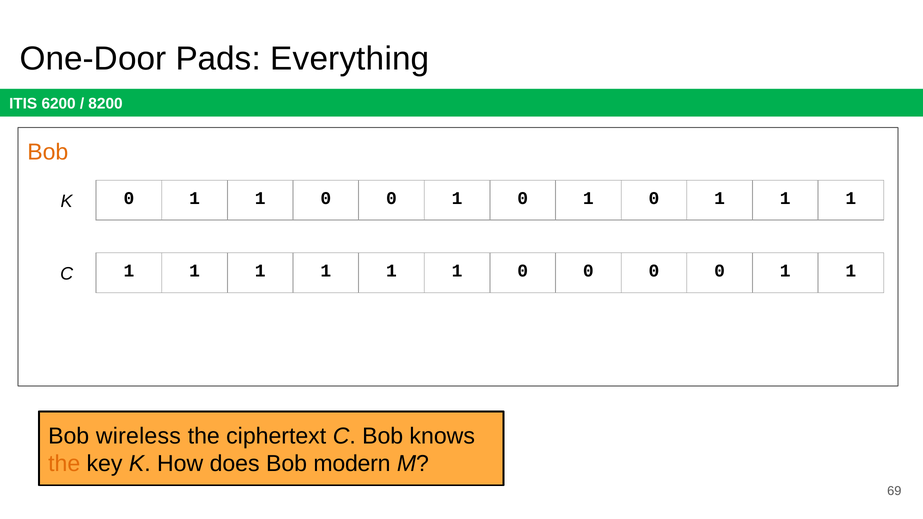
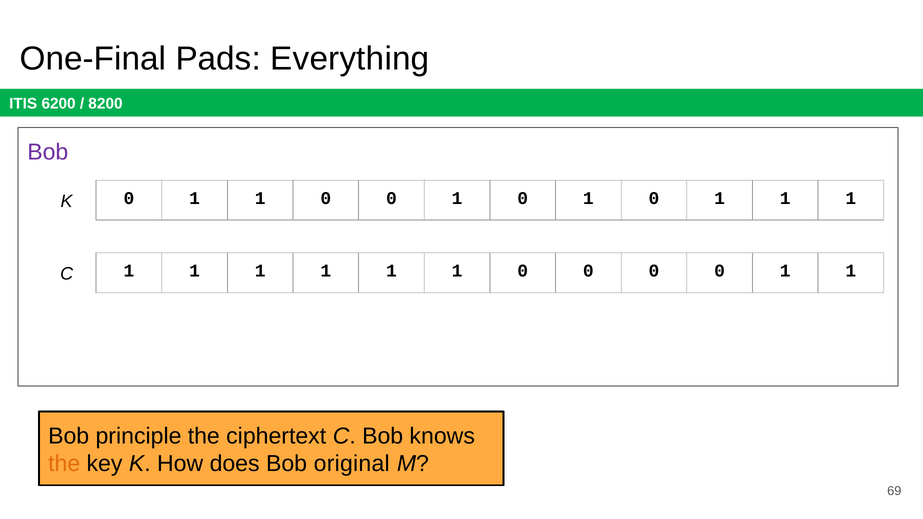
One-Door: One-Door -> One-Final (93, 59)
Bob colour: orange -> purple (48, 152)
wireless: wireless -> principle (138, 436)
modern: modern -> original (352, 464)
